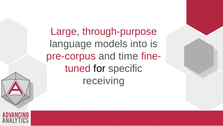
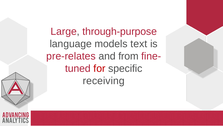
into: into -> text (139, 44)
pre-corpus: pre-corpus -> pre-relates (71, 56)
time: time -> from (128, 56)
for colour: black -> red (99, 68)
